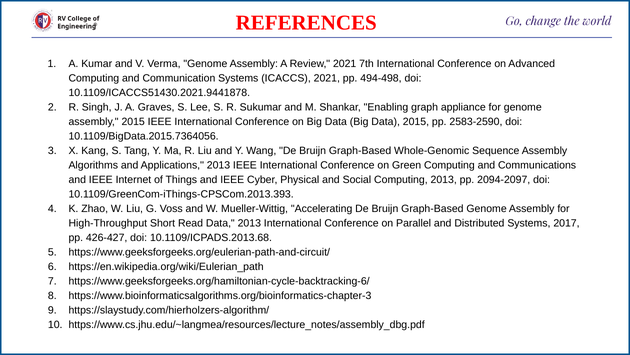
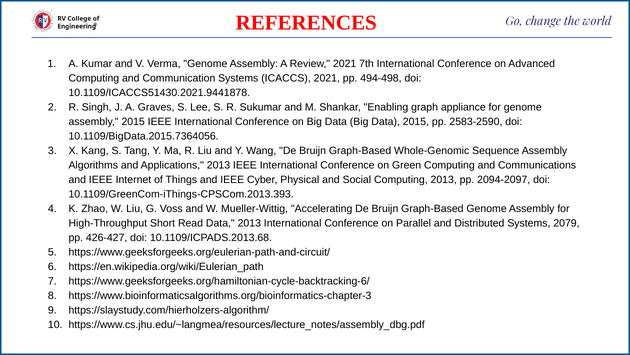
2017: 2017 -> 2079 (566, 223)
